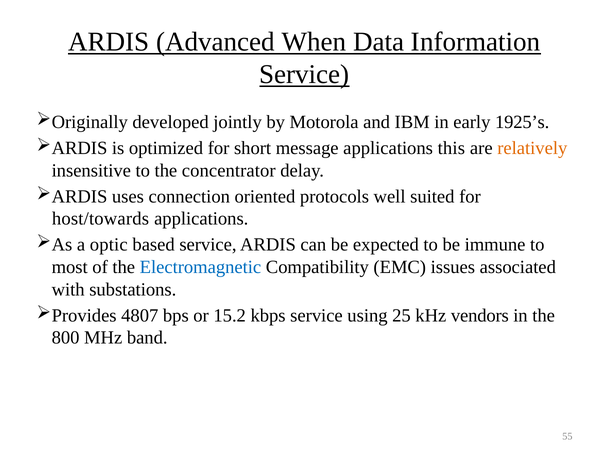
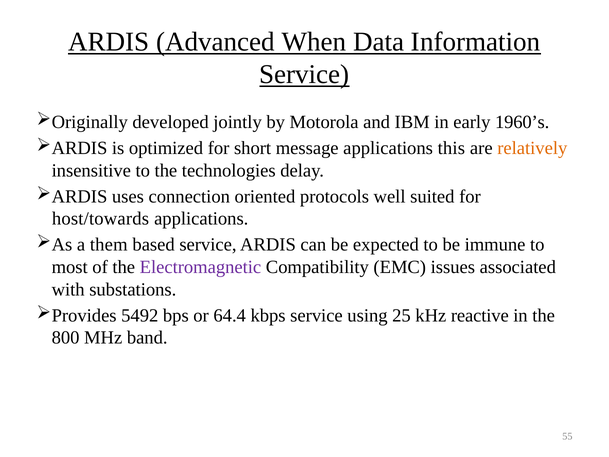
1925’s: 1925’s -> 1960’s (522, 122)
concentrator: concentrator -> technologies (229, 170)
optic: optic -> them (109, 245)
Electromagnetic colour: blue -> purple (200, 267)
4807: 4807 -> 5492 (140, 315)
15.2: 15.2 -> 64.4 (230, 315)
vendors: vendors -> reactive (480, 315)
